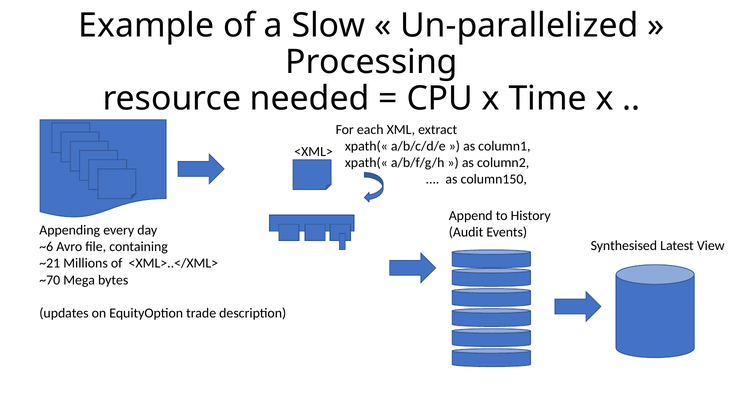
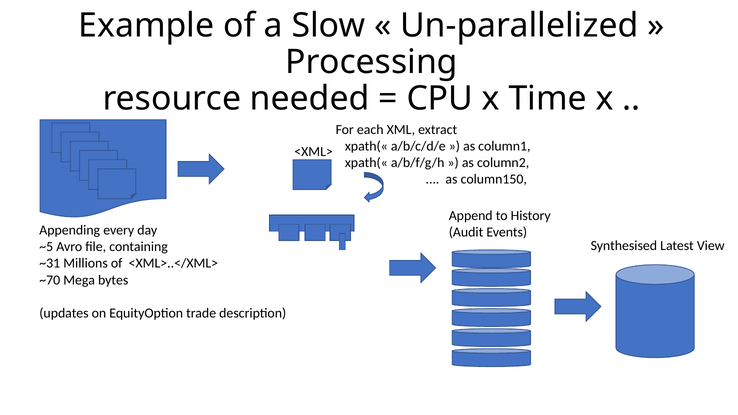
~6: ~6 -> ~5 (46, 247)
~21: ~21 -> ~31 (50, 263)
